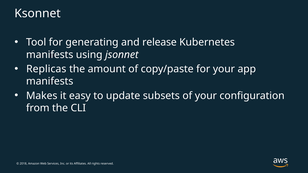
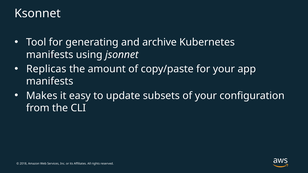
release: release -> archive (159, 42)
